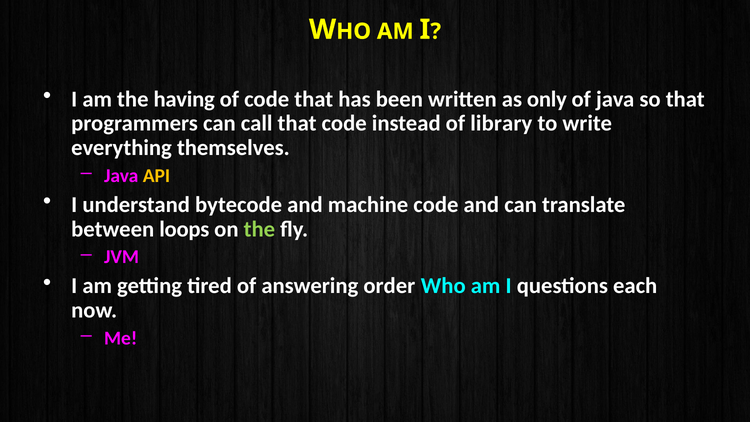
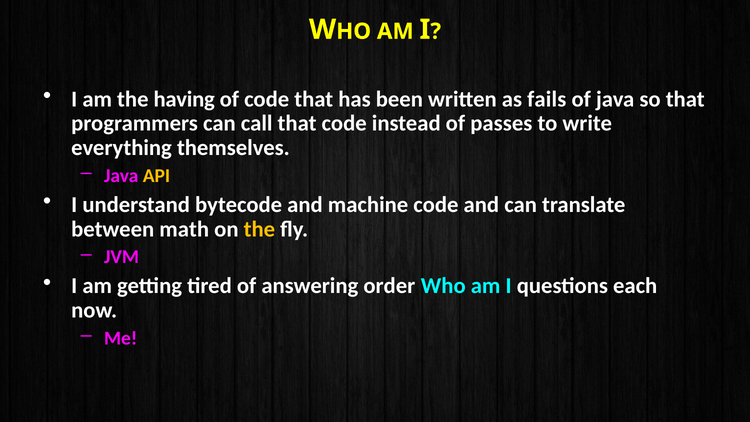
only: only -> fails (547, 99)
library: library -> passes (501, 123)
loops: loops -> math (184, 229)
the colour: light green -> yellow (259, 229)
